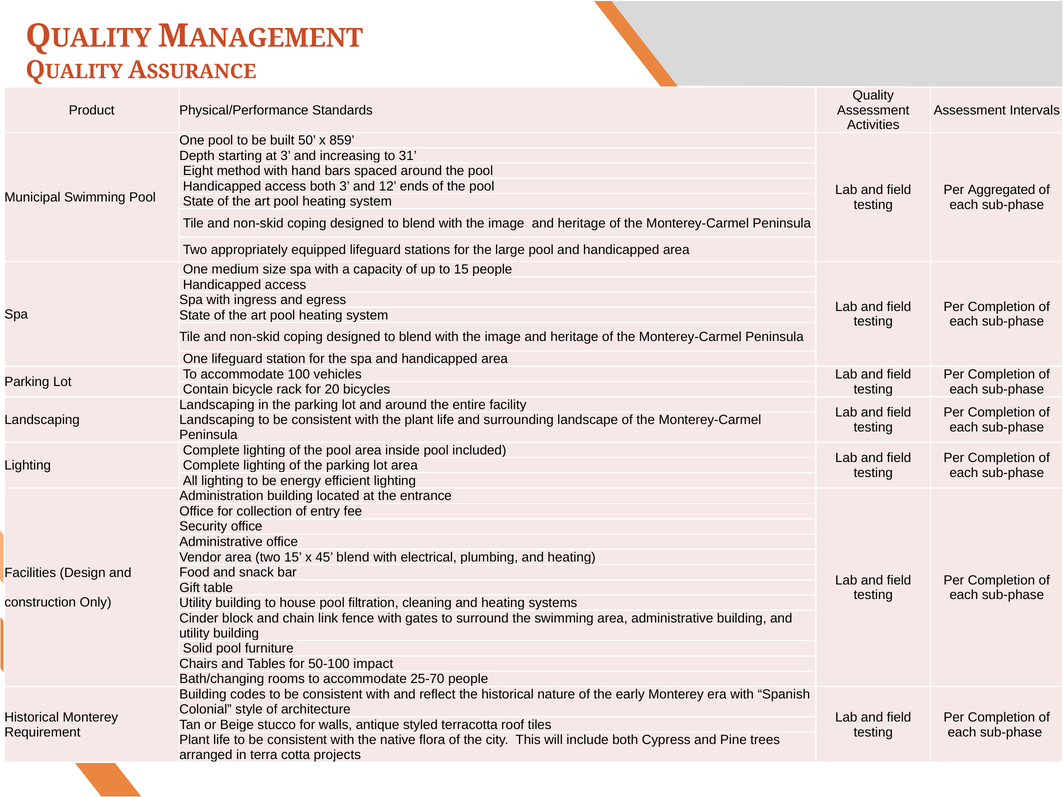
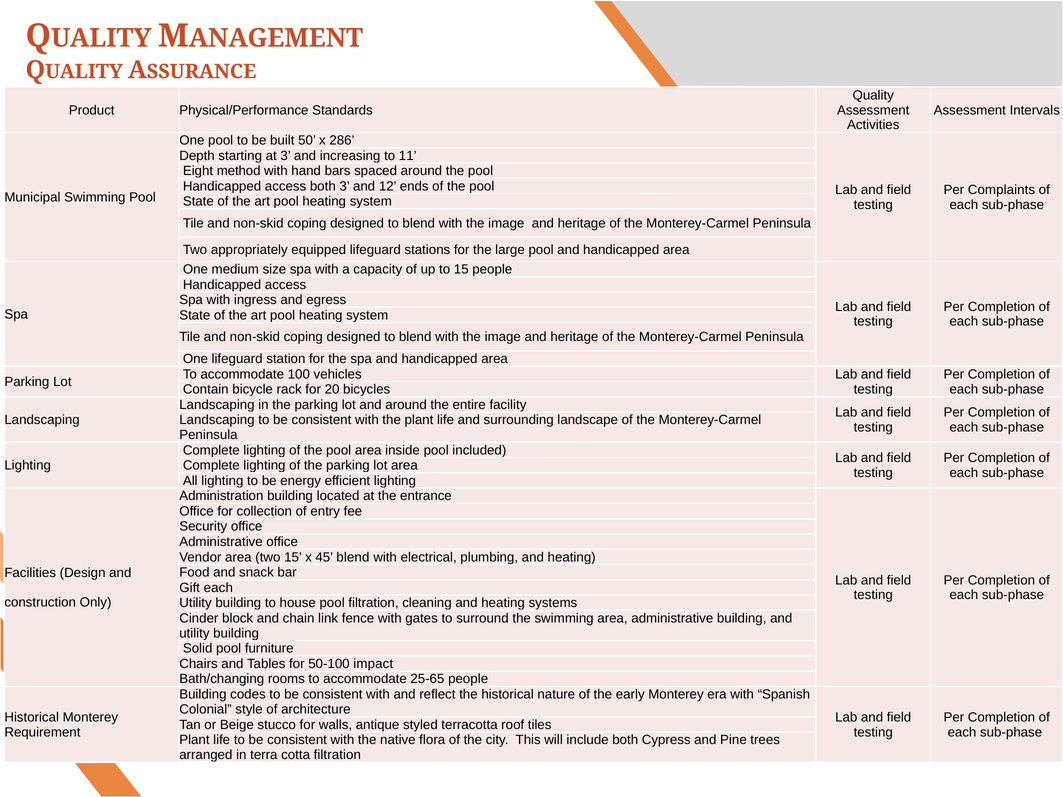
859: 859 -> 286 (342, 140)
31: 31 -> 11 (408, 156)
Aggregated: Aggregated -> Complaints (1001, 190)
Gift table: table -> each (218, 588)
25-70: 25-70 -> 25-65 (427, 679)
cotta projects: projects -> filtration (337, 755)
